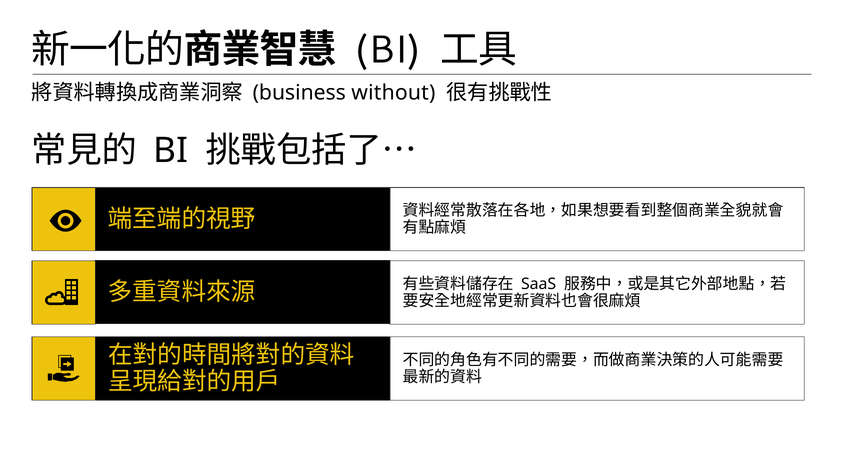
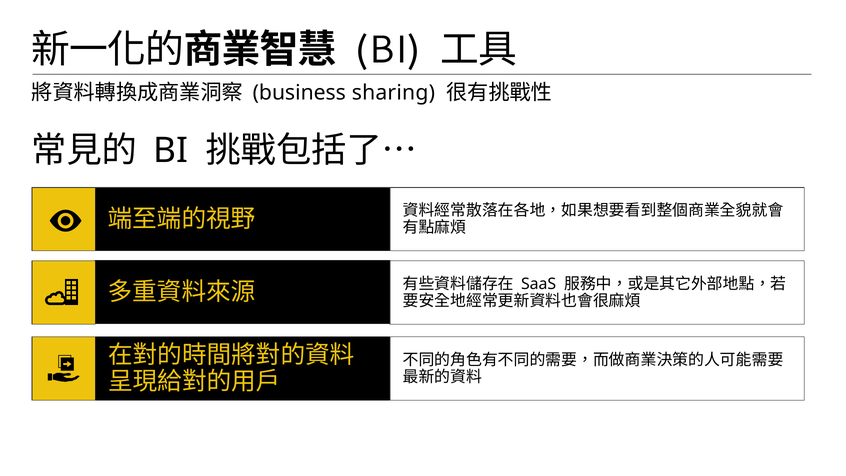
without: without -> sharing (393, 93)
